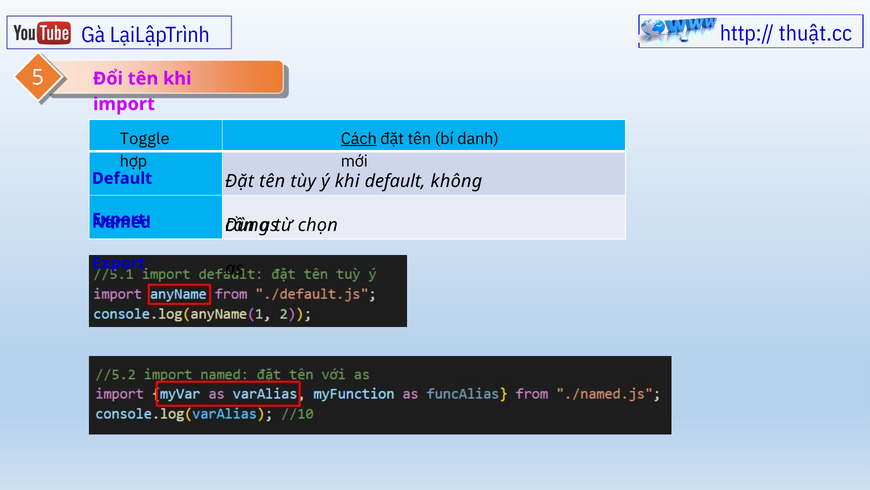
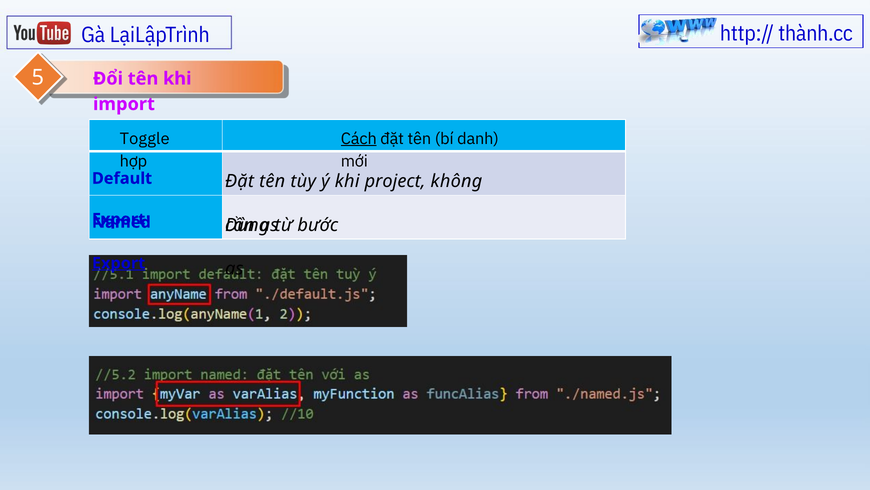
thuật.cc: thuật.cc -> thành.cc (816, 33)
khi default: default -> project (395, 181)
chọn: chọn -> bước (318, 225)
Export underline: none -> present (119, 263)
